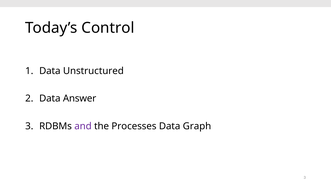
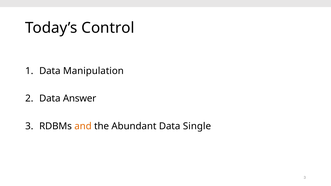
Unstructured: Unstructured -> Manipulation (93, 71)
and colour: purple -> orange (83, 126)
Processes: Processes -> Abundant (134, 126)
Graph: Graph -> Single (197, 126)
